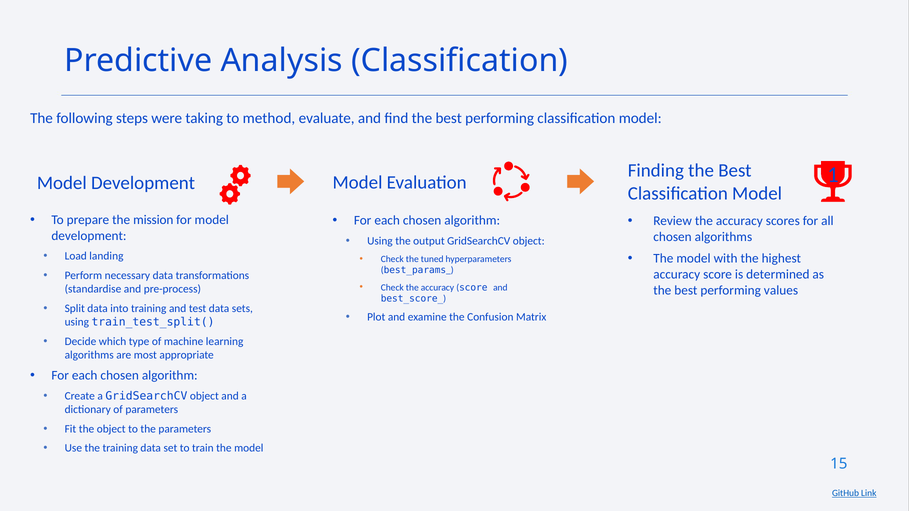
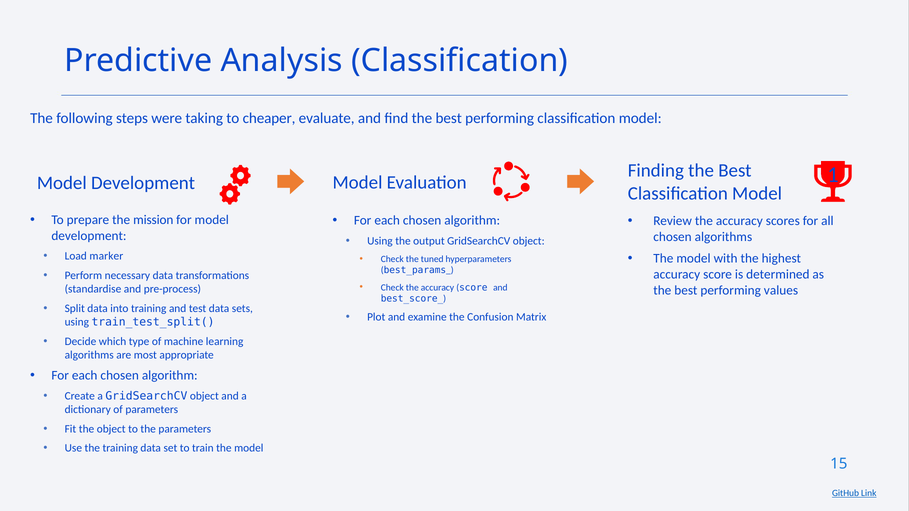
method: method -> cheaper (269, 118)
landing: landing -> marker (106, 256)
